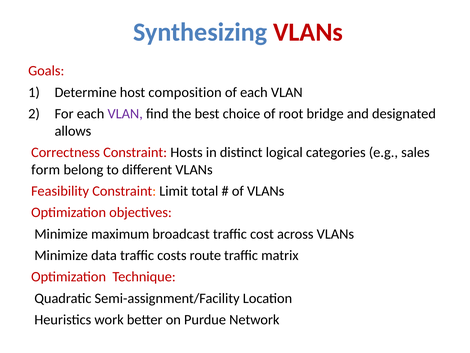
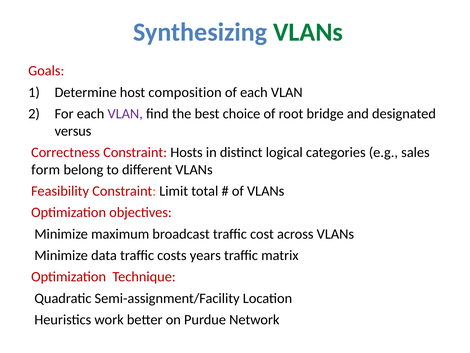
VLANs colour: red -> green (308, 32)
allows: allows -> versus (73, 131)
route: route -> years (205, 255)
